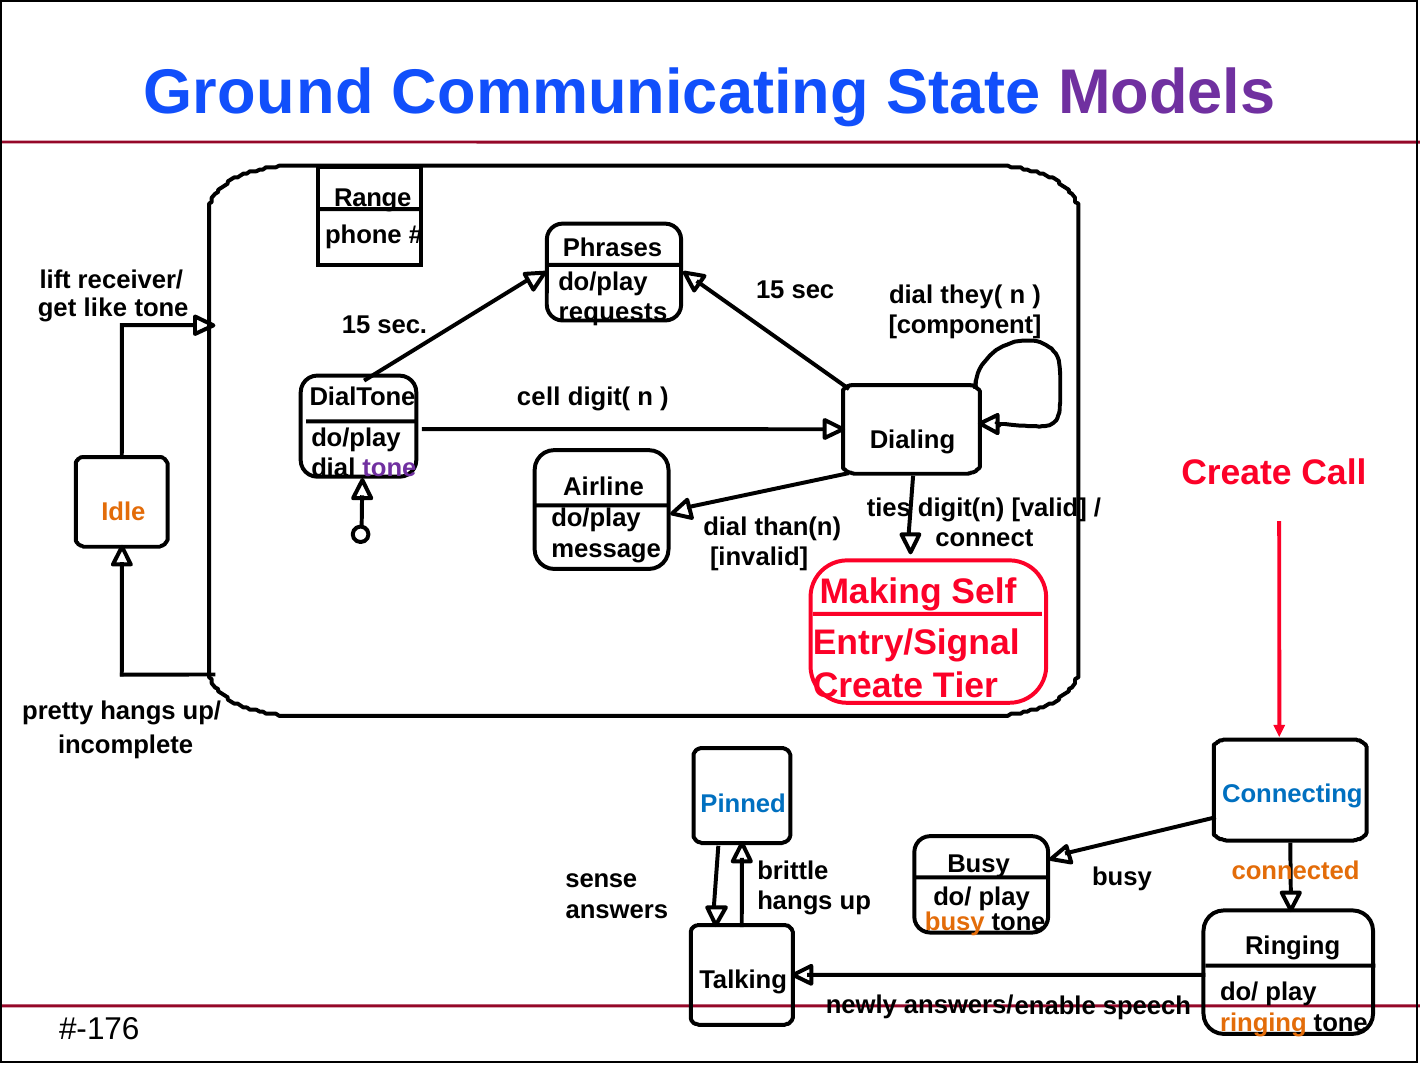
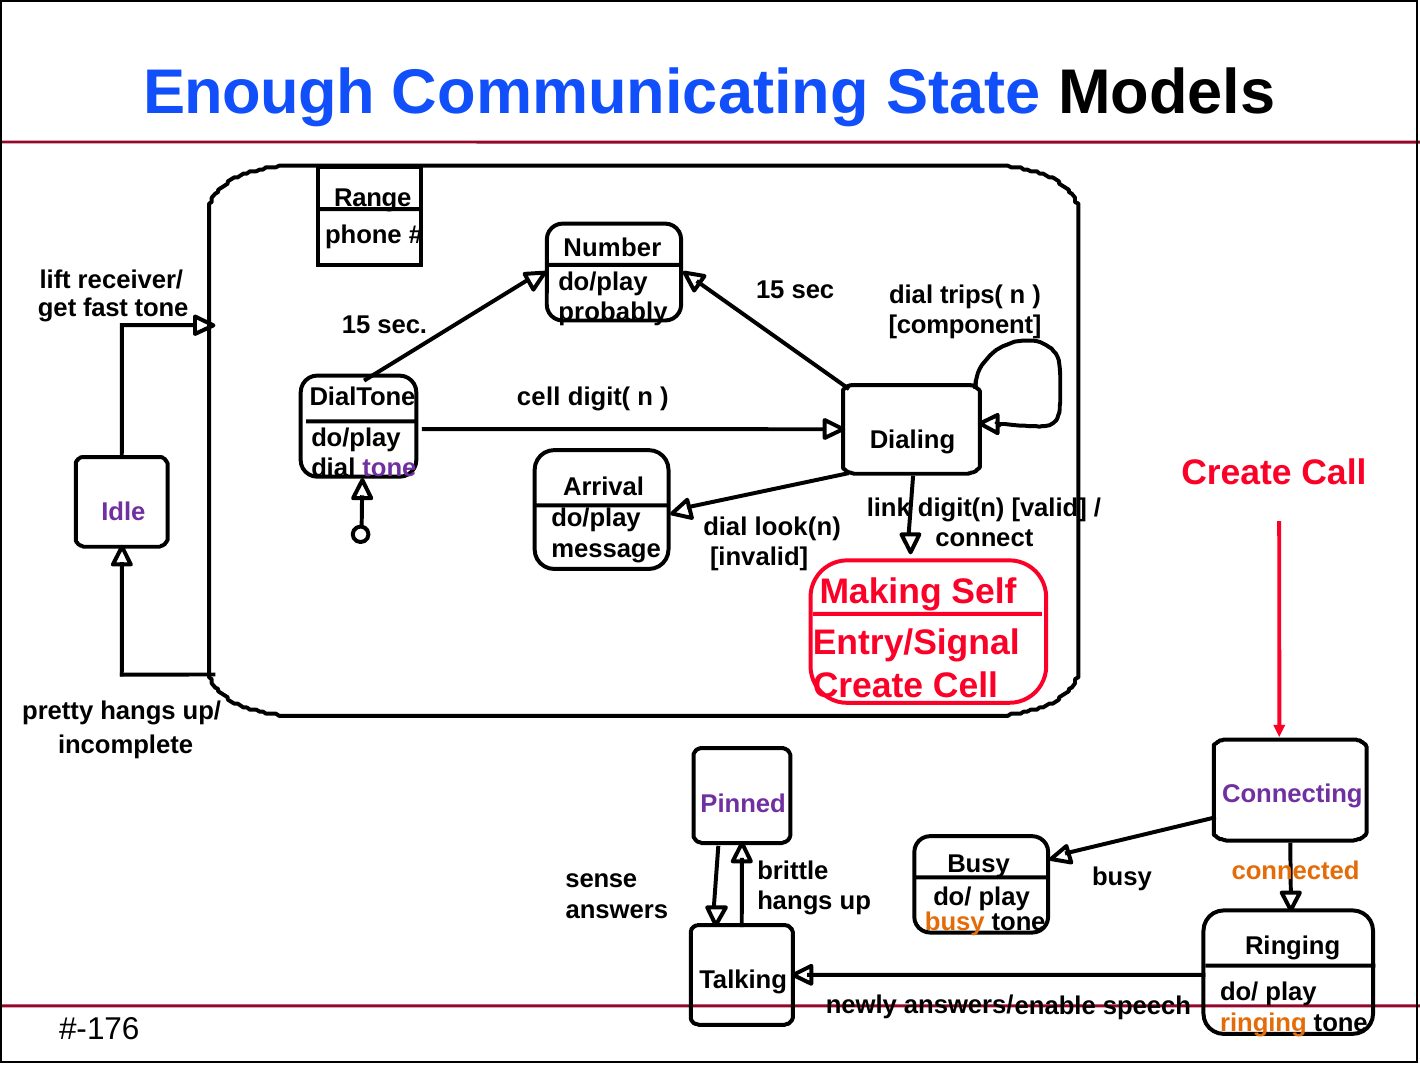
Ground: Ground -> Enough (259, 93)
Models colour: purple -> black (1167, 93)
Phrases: Phrases -> Number (612, 248)
they(: they( -> trips( (972, 295)
like: like -> fast (106, 308)
requests: requests -> probably (613, 312)
Airline: Airline -> Arrival (604, 487)
ties: ties -> link (889, 508)
Idle colour: orange -> purple (123, 512)
than(n: than(n -> look(n (798, 527)
Create Tier: Tier -> Cell (965, 686)
Connecting colour: blue -> purple (1292, 795)
Pinned colour: blue -> purple (743, 804)
